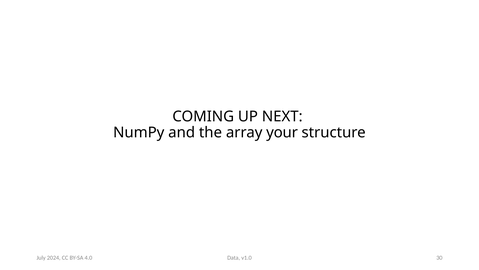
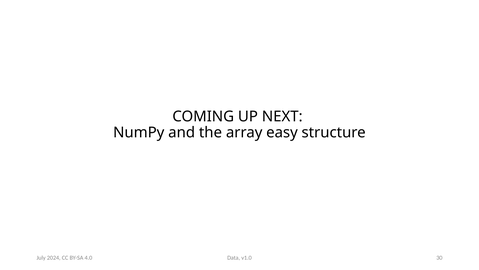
your: your -> easy (282, 132)
